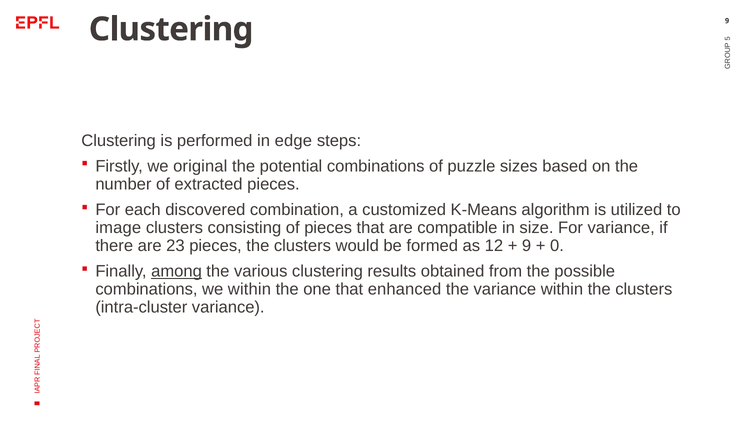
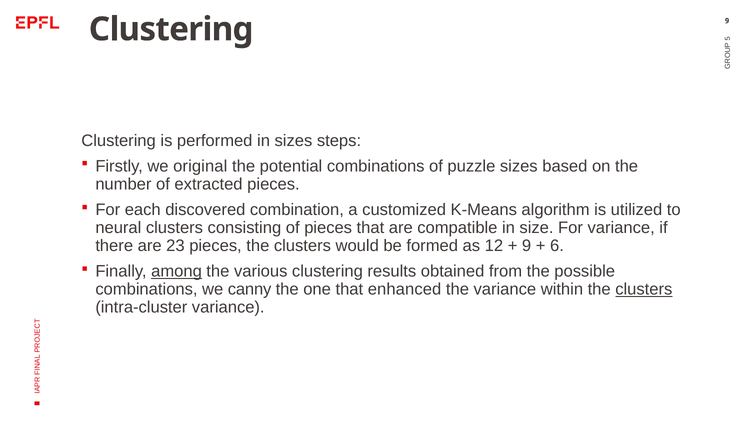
in edge: edge -> sizes (293, 140)
image: image -> neural (118, 228)
0: 0 -> 6 (557, 246)
we within: within -> canny (250, 289)
clusters underline: none -> present (644, 289)
